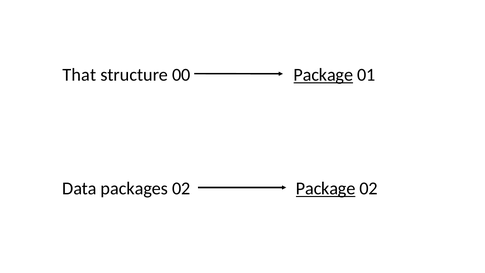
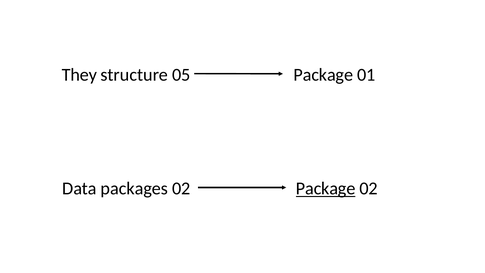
That: That -> They (79, 75)
00: 00 -> 05 (181, 75)
Package underline: present -> none (323, 75)
